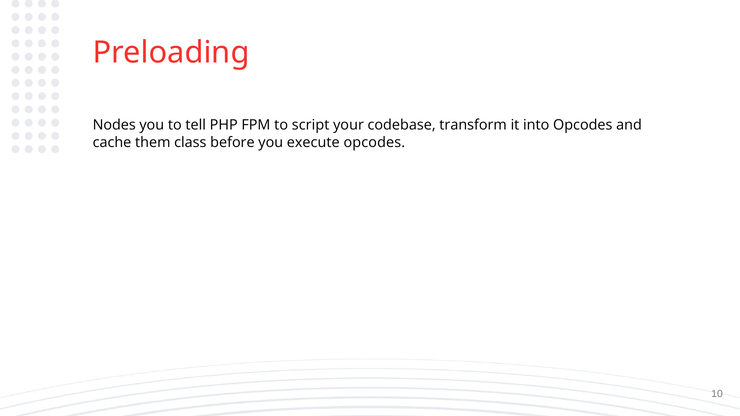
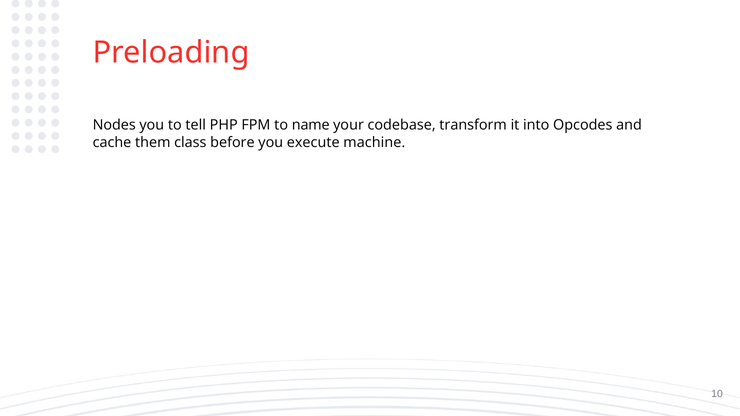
script: script -> name (311, 125)
execute opcodes: opcodes -> machine (374, 143)
